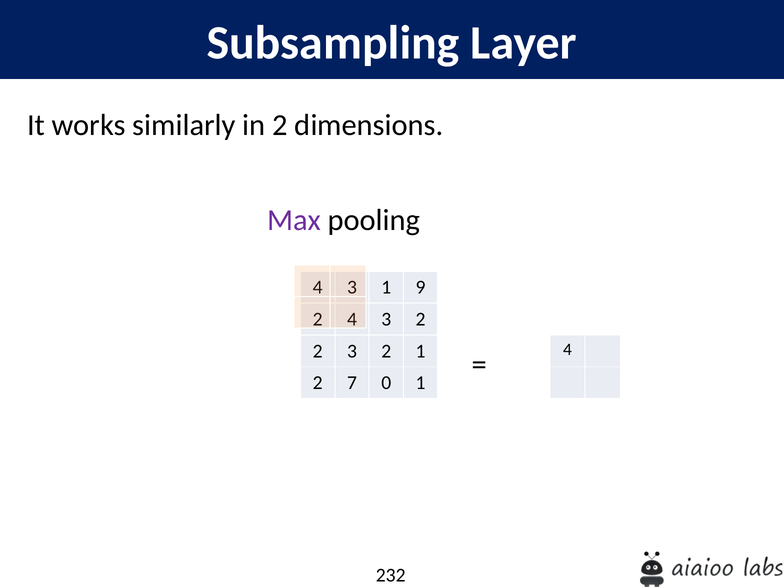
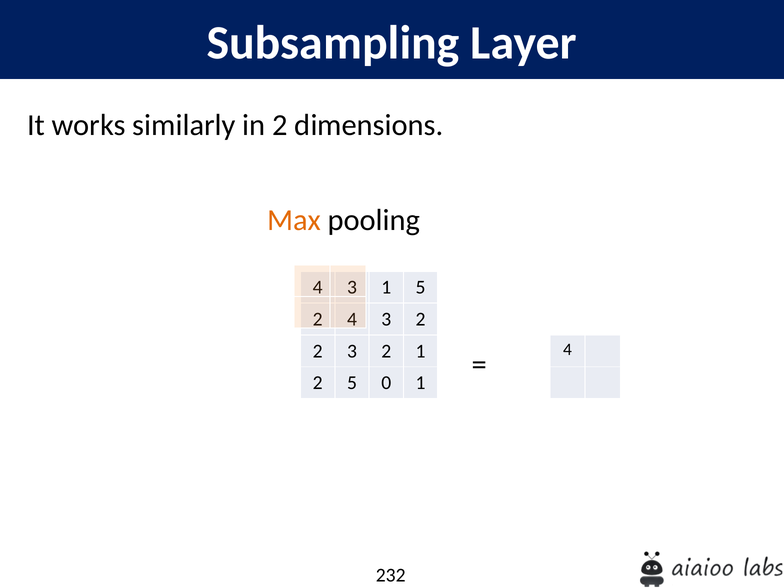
Max colour: purple -> orange (294, 220)
1 9: 9 -> 5 (421, 287)
2 7: 7 -> 5 (352, 383)
